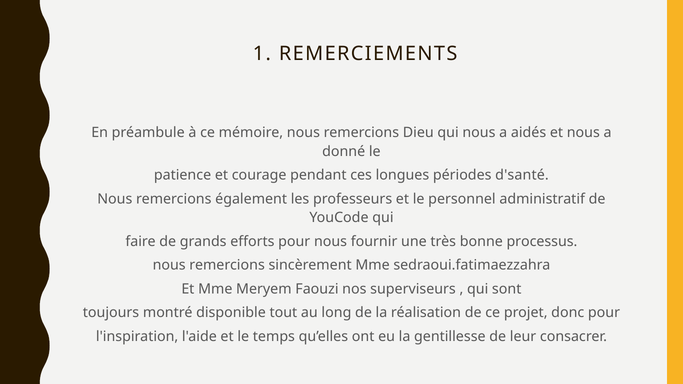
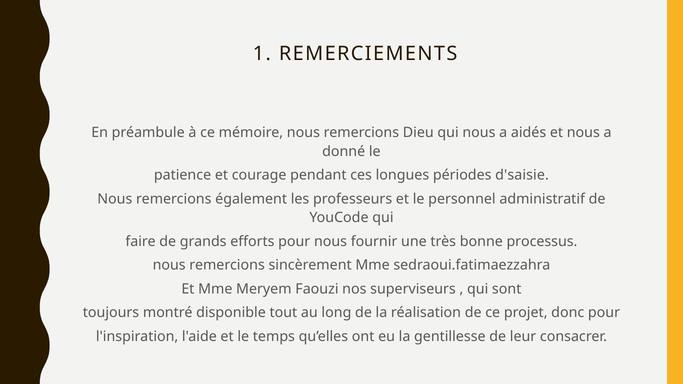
d'santé: d'santé -> d'saisie (522, 175)
